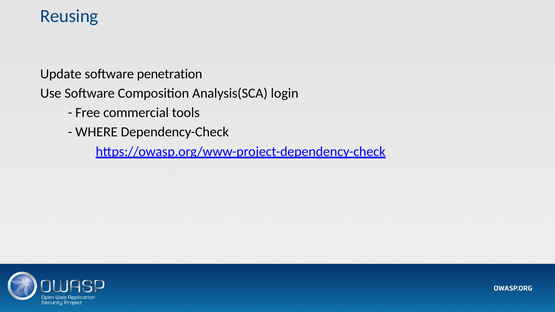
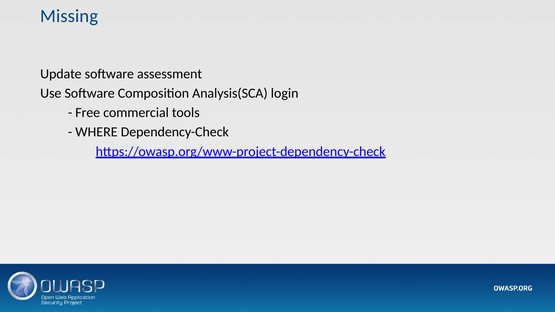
Reusing: Reusing -> Missing (69, 16)
penetration: penetration -> assessment (170, 74)
